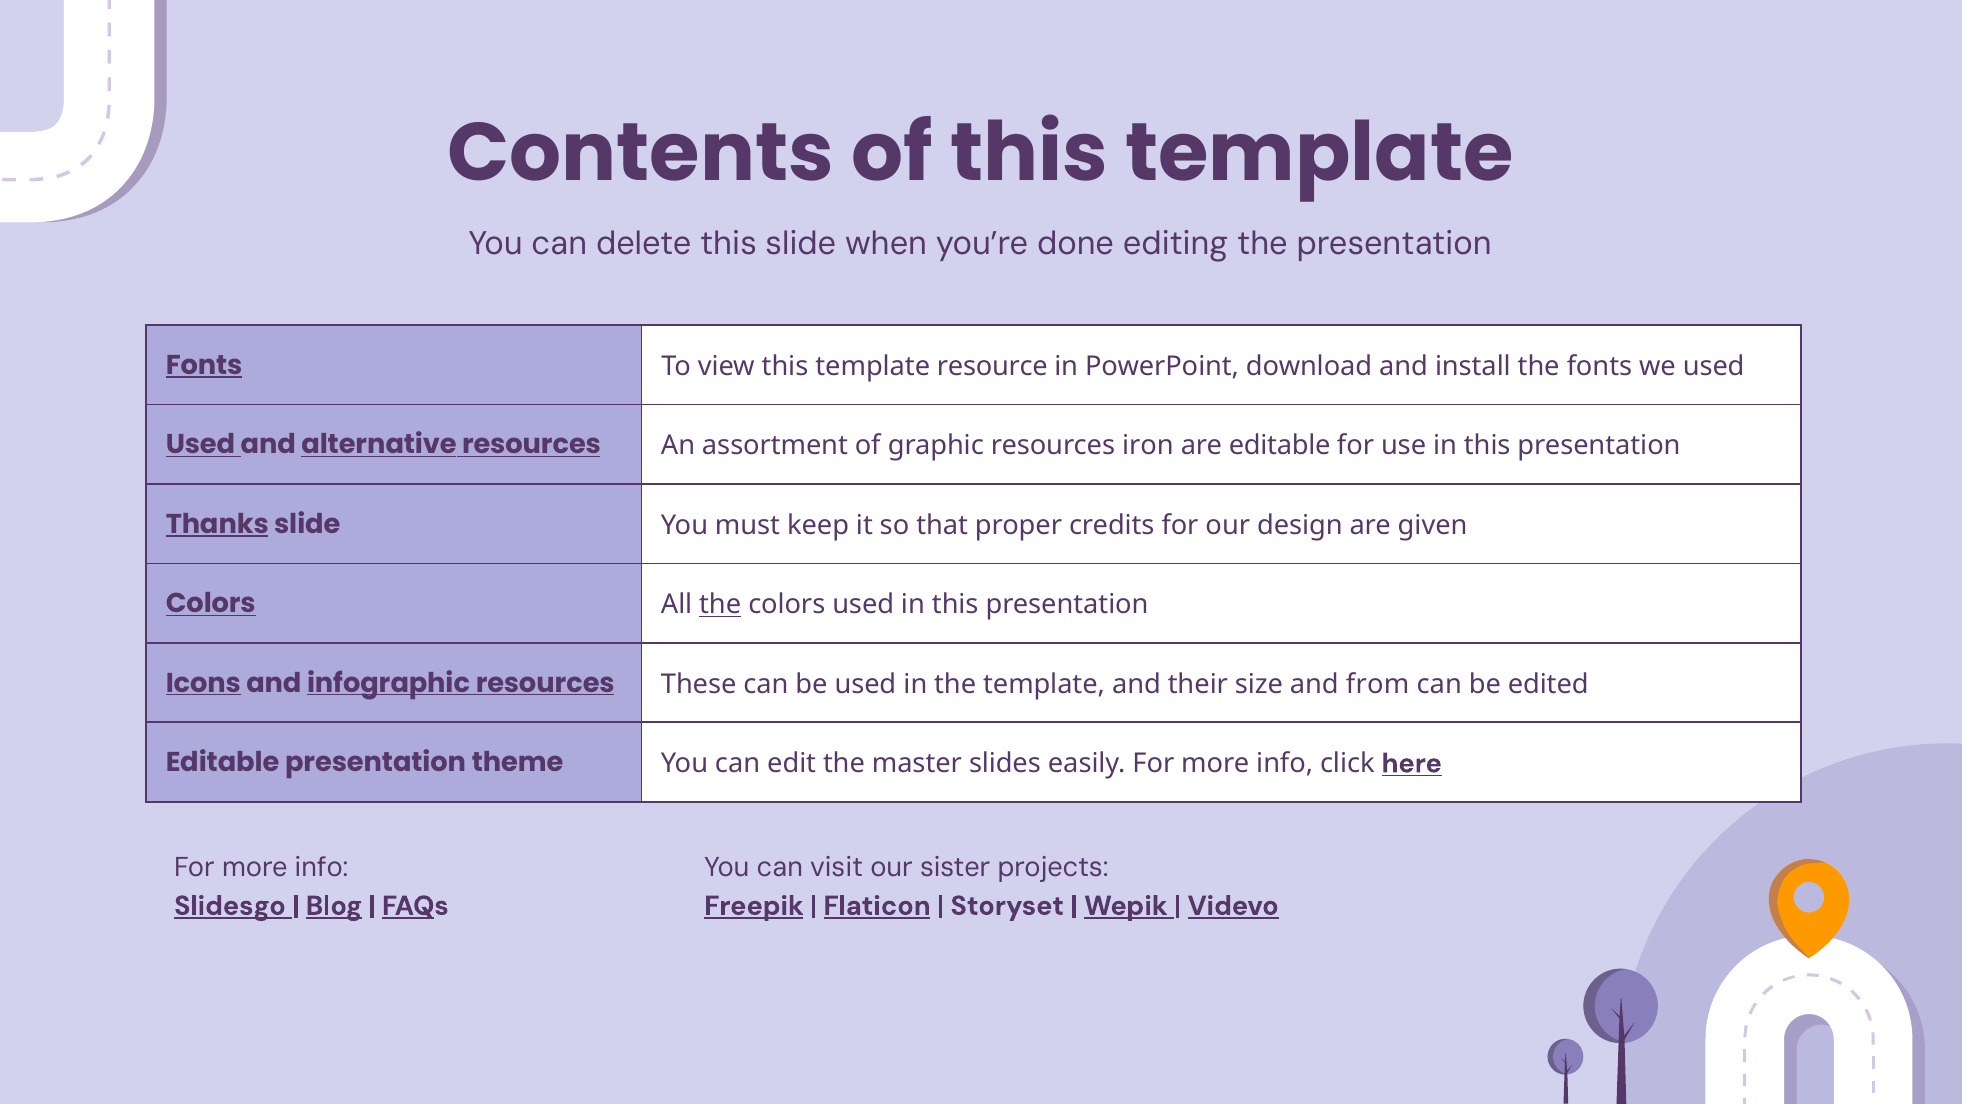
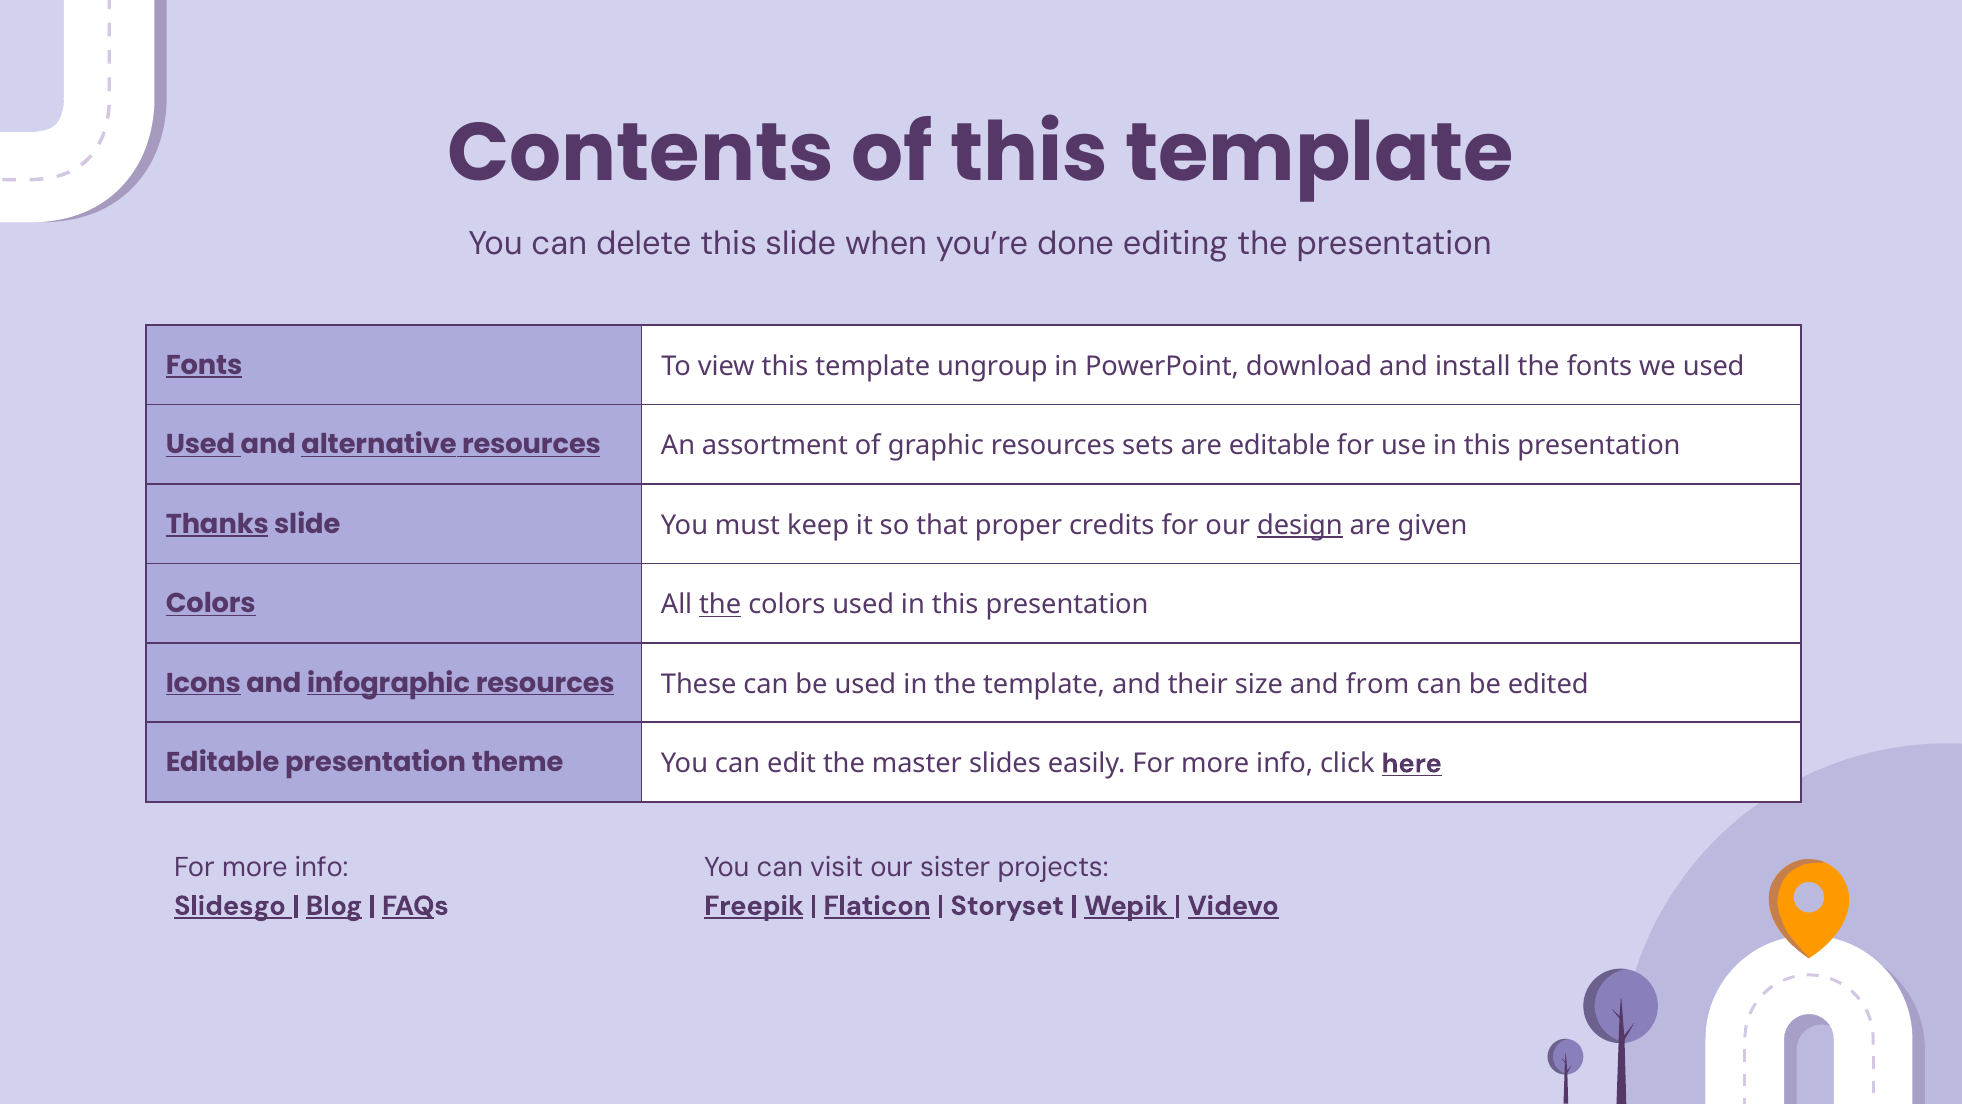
resource: resource -> ungroup (992, 366)
iron: iron -> sets (1148, 446)
design underline: none -> present (1300, 525)
